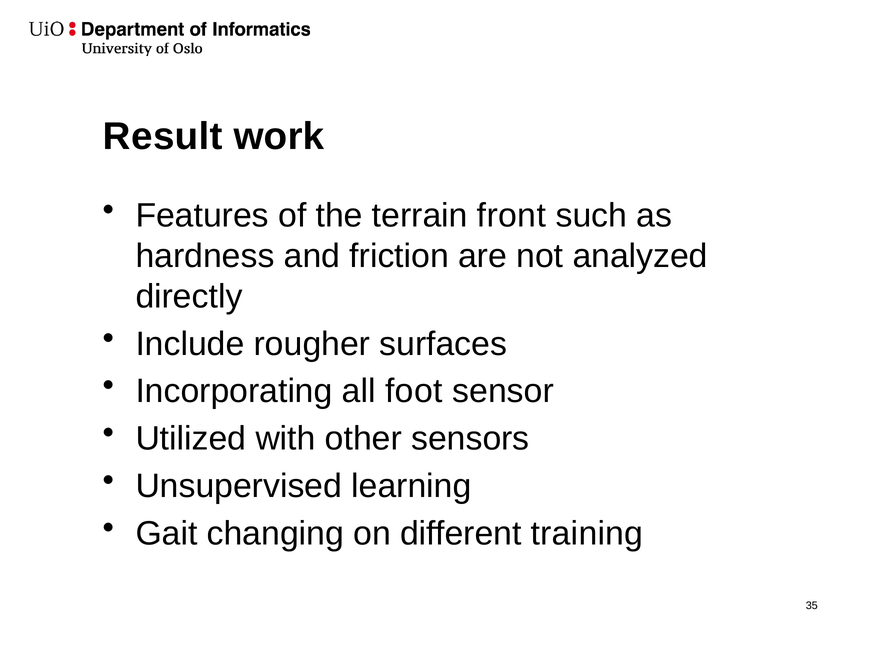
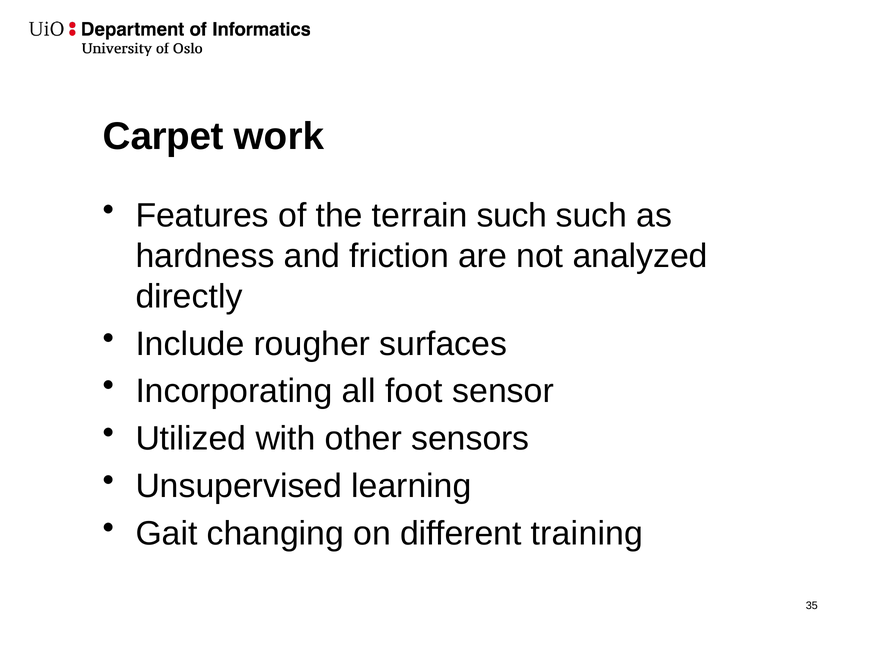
Result: Result -> Carpet (163, 137)
terrain front: front -> such (512, 216)
